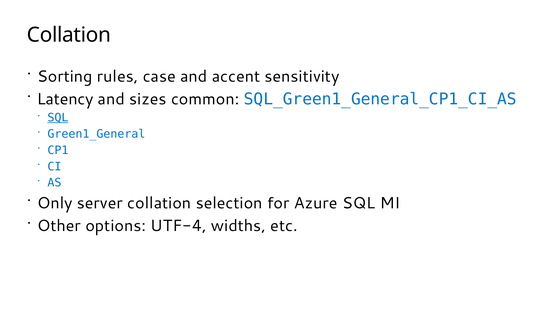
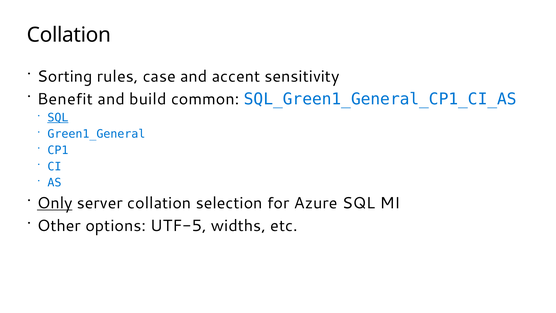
Latency: Latency -> Benefit (65, 99)
sizes: sizes -> build (148, 99)
Only underline: none -> present (55, 203)
UTF-4: UTF-4 -> UTF-5 (178, 226)
